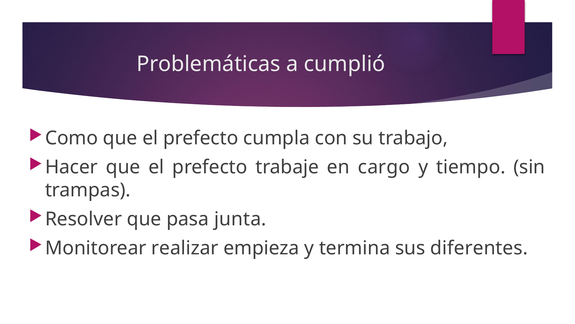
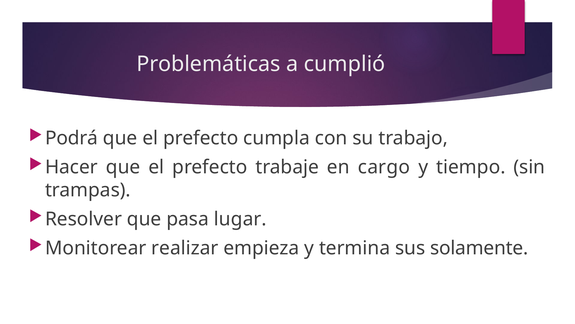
Como: Como -> Podrá (72, 138)
junta: junta -> lugar (240, 219)
diferentes: diferentes -> solamente (479, 248)
